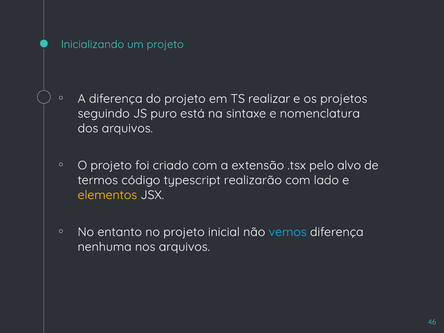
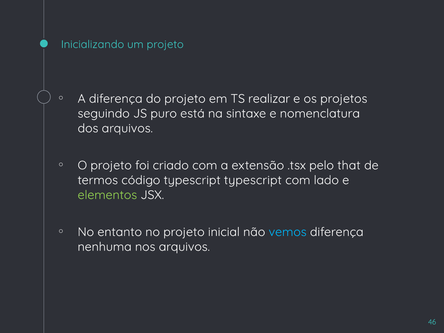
alvo: alvo -> that (349, 165)
typescript realizarão: realizarão -> typescript (253, 180)
elementos colour: yellow -> light green (107, 195)
